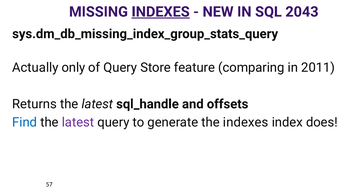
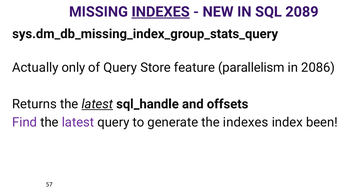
2043: 2043 -> 2089 (302, 12)
comparing: comparing -> parallelism (251, 68)
2011: 2011 -> 2086 (318, 68)
latest underline: none -> present (97, 104)
Find colour: blue -> purple (25, 122)
does: does -> been (322, 122)
